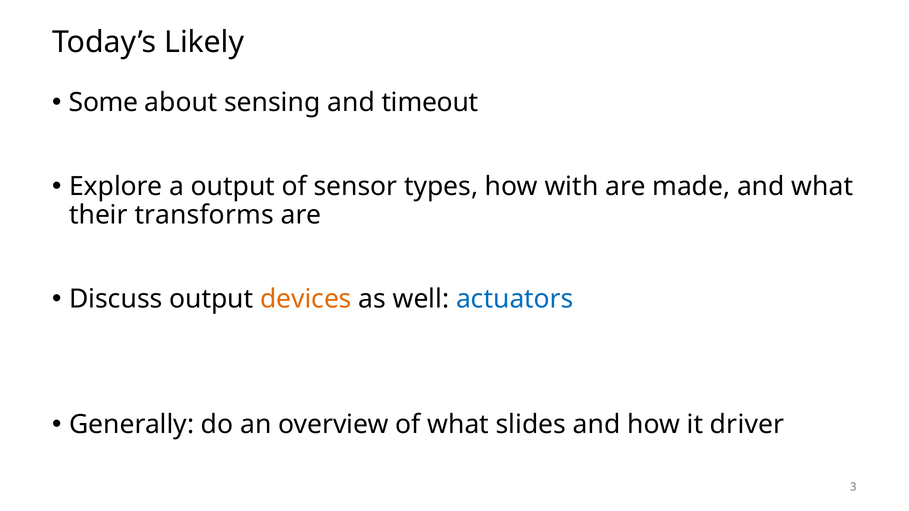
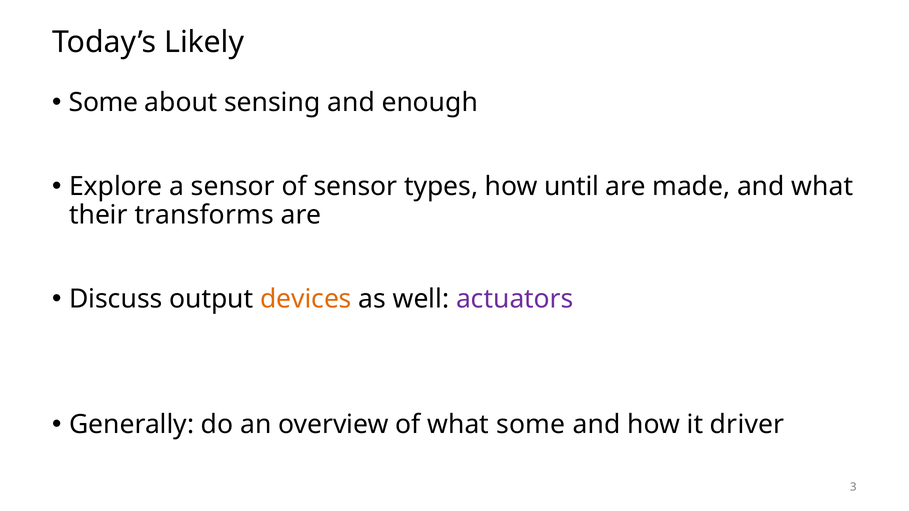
timeout: timeout -> enough (430, 103)
a output: output -> sensor (233, 187)
with: with -> until (572, 187)
actuators colour: blue -> purple (515, 299)
what slides: slides -> some (531, 425)
